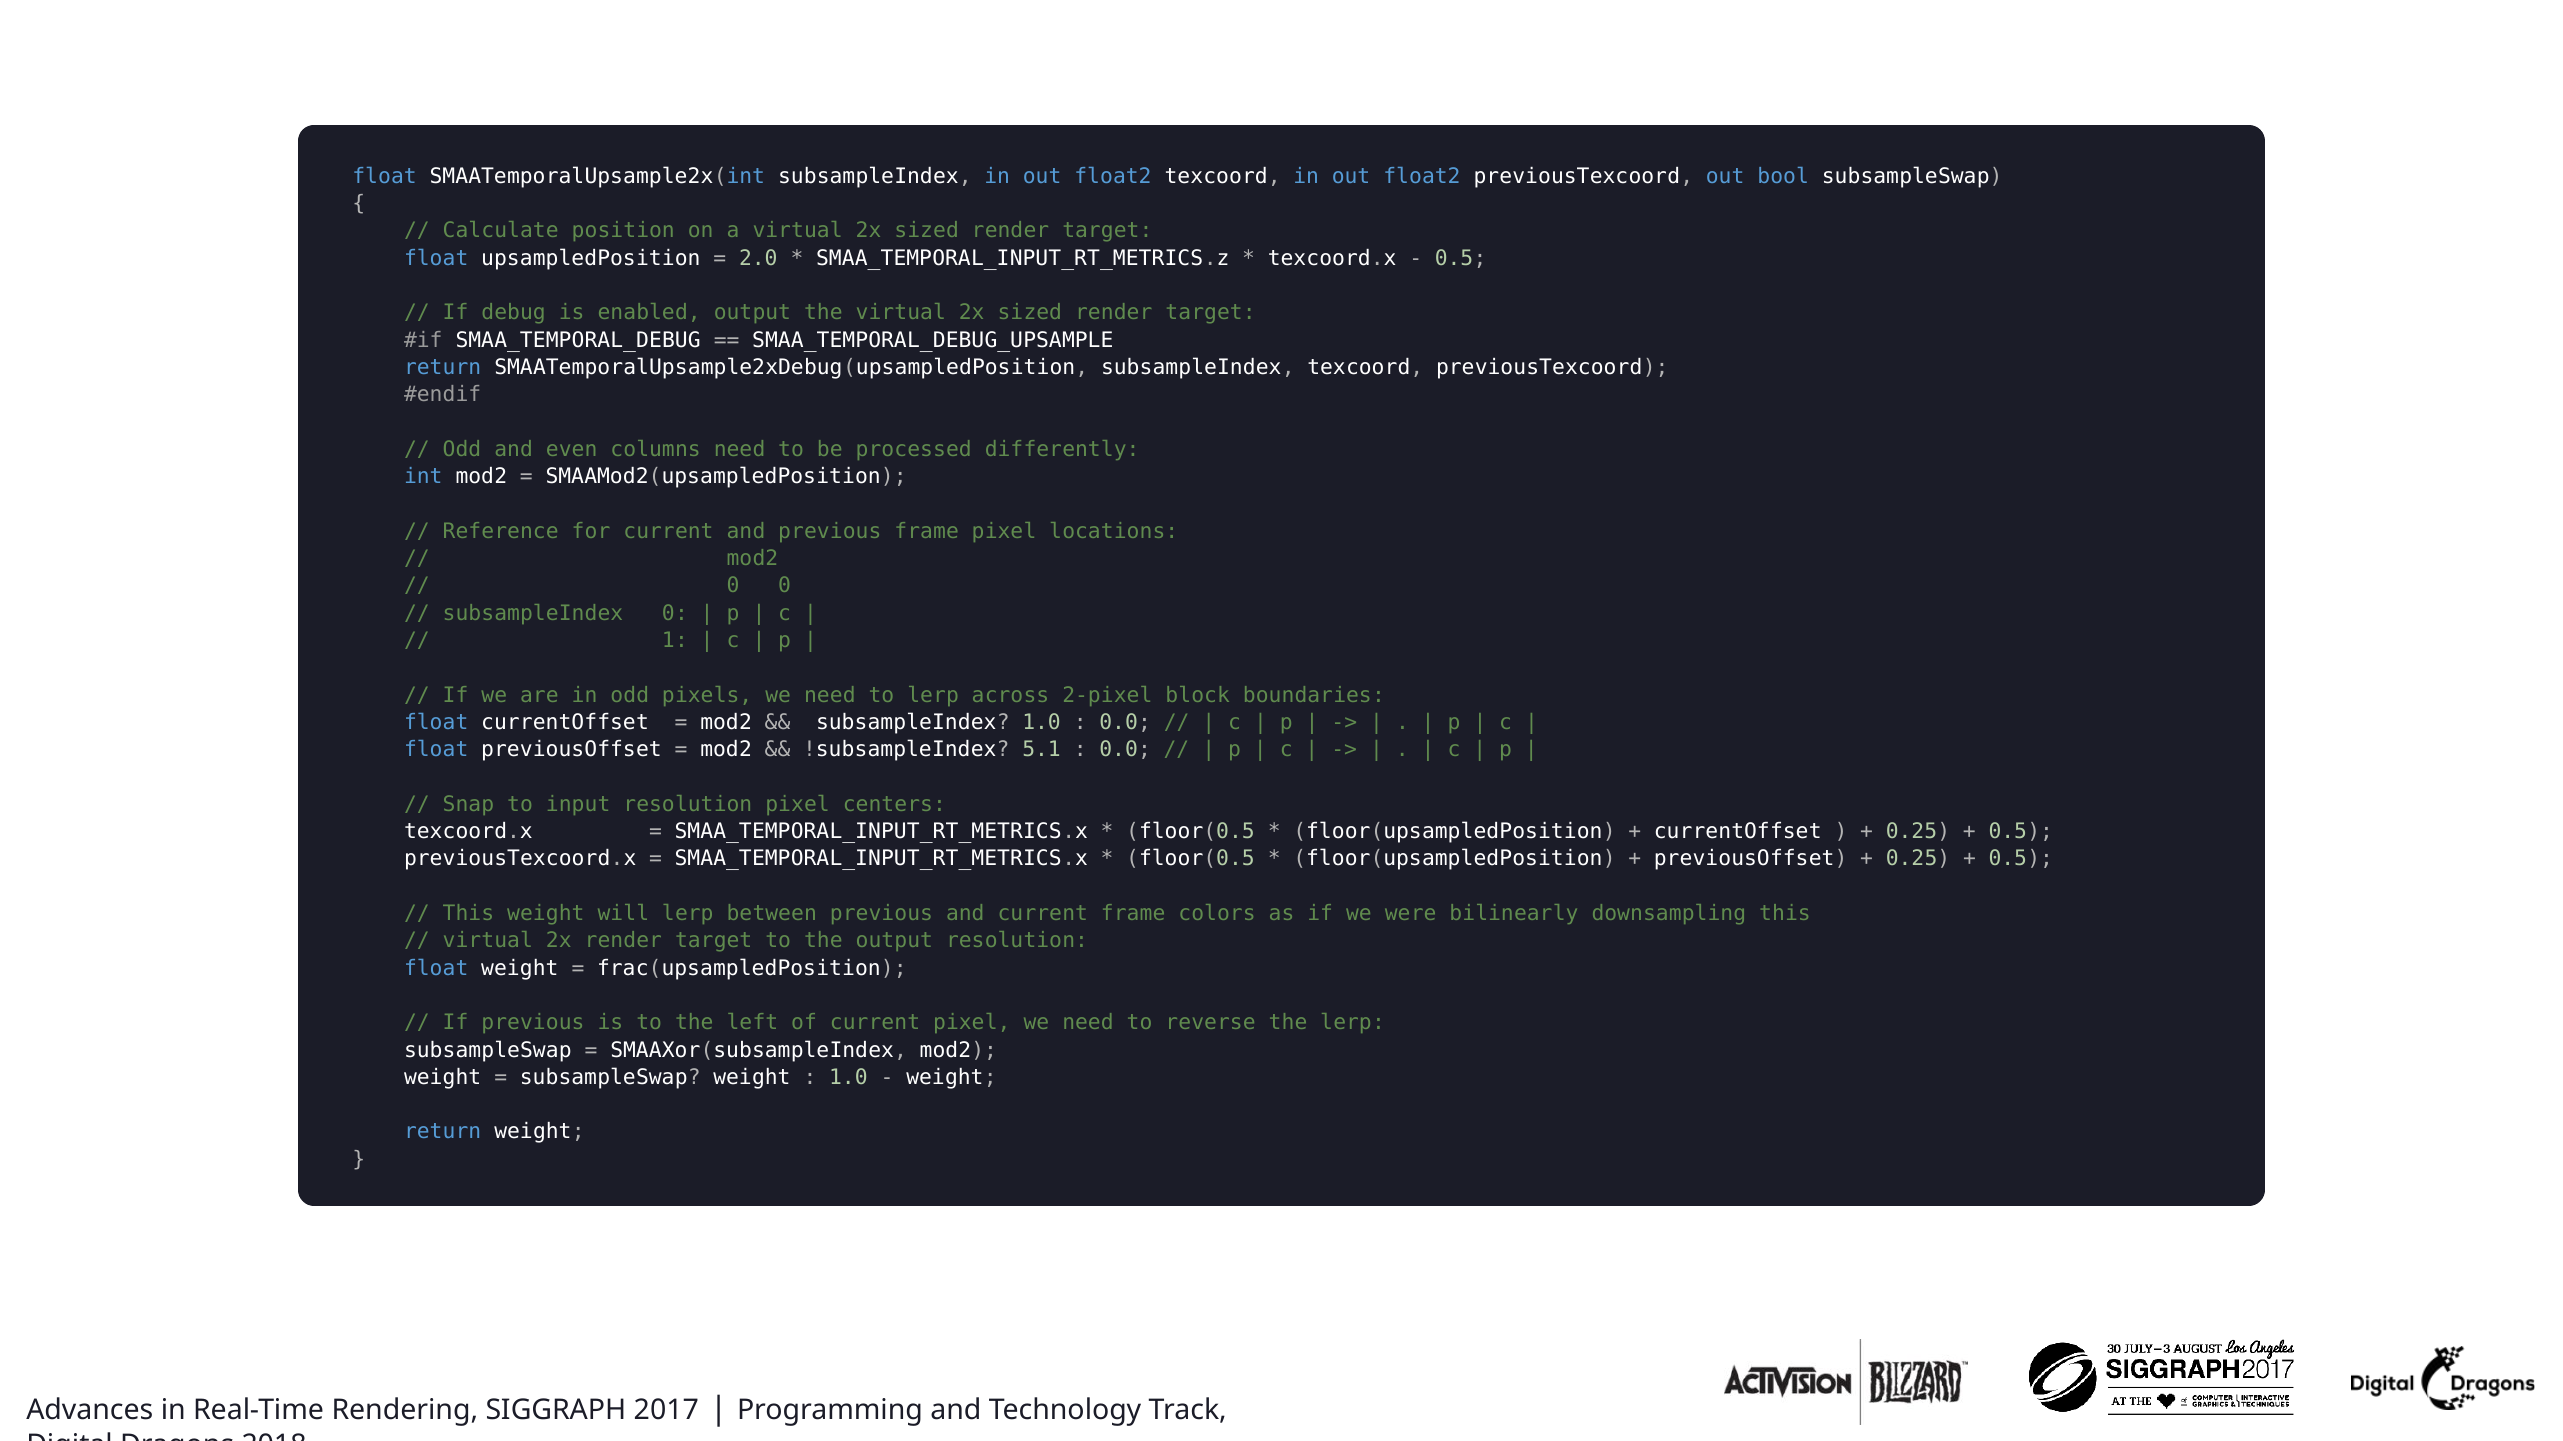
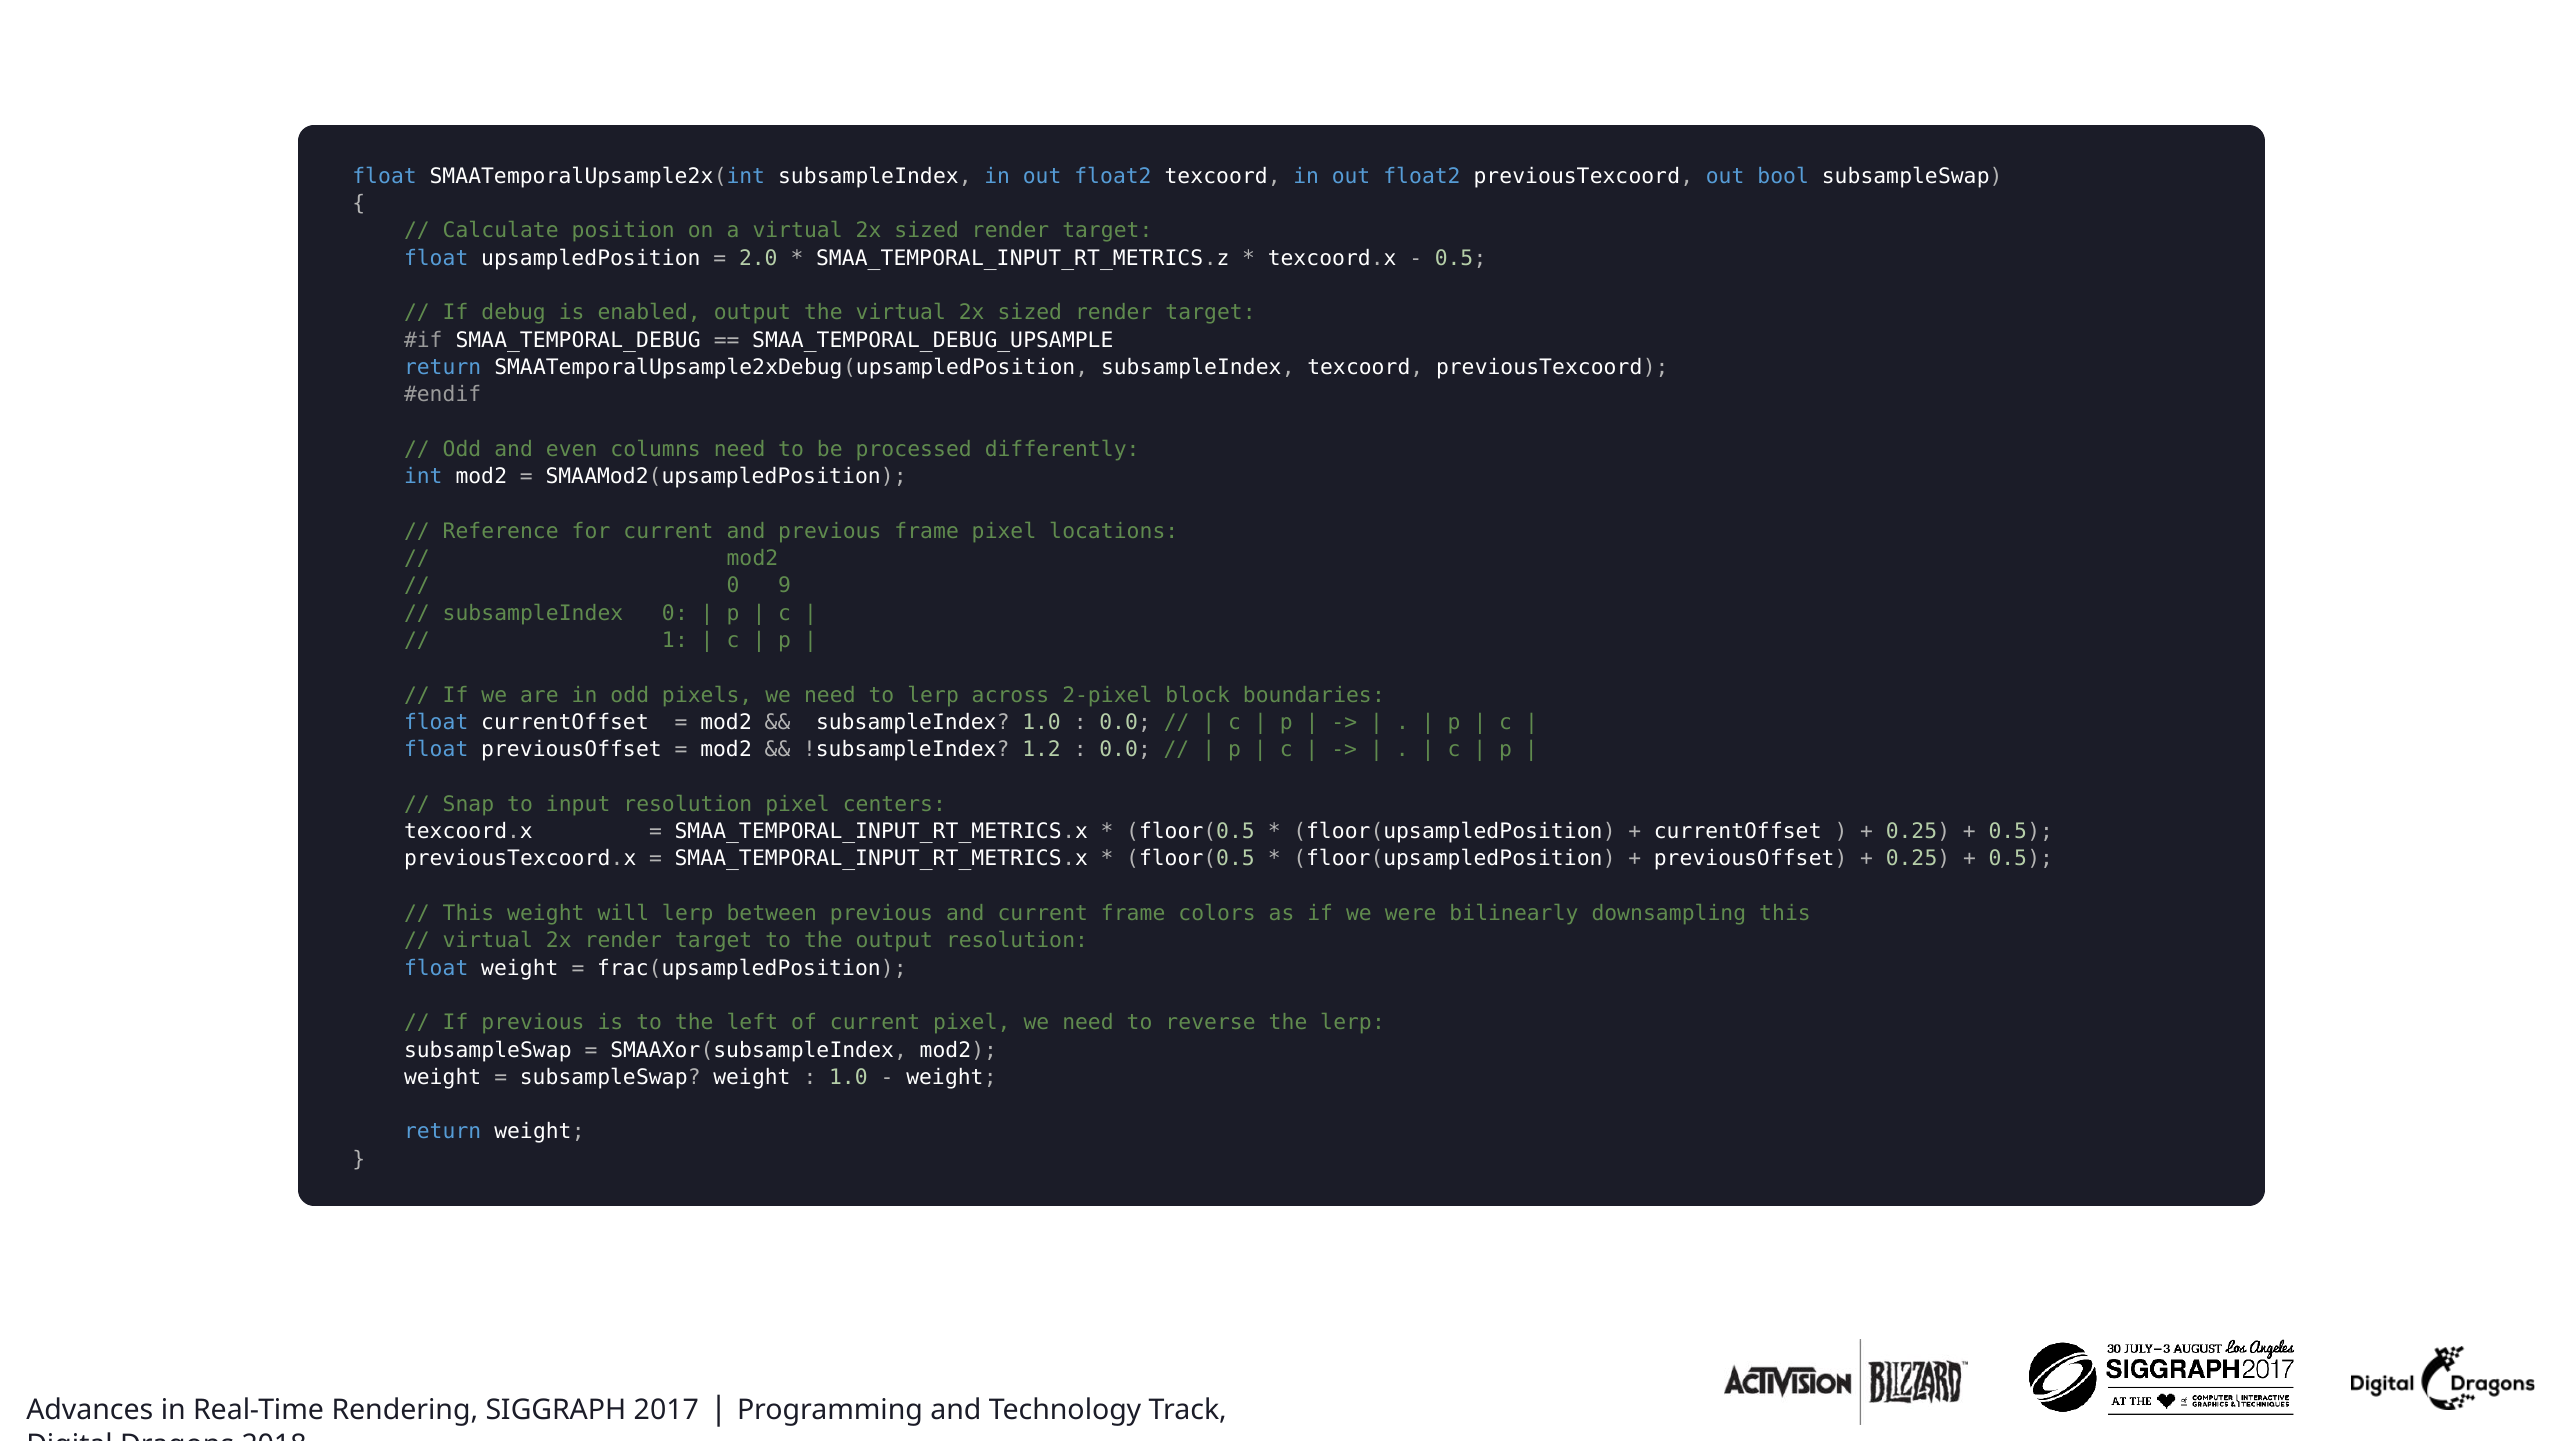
0 0: 0 -> 9 (785, 586)
5.1: 5.1 -> 1.2 (1042, 750)
